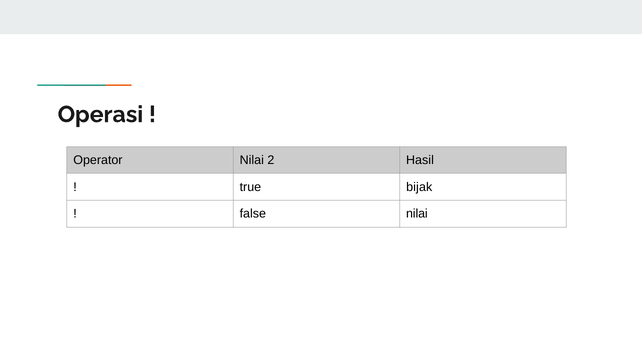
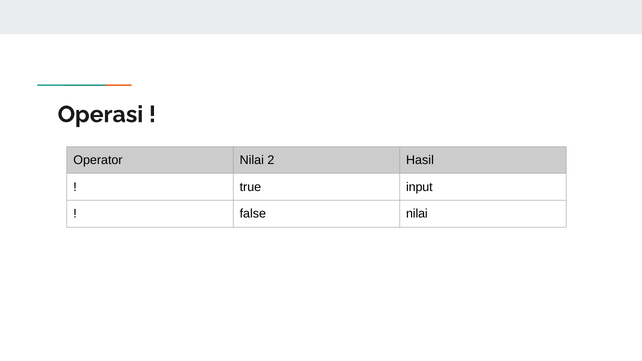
bijak: bijak -> input (419, 187)
